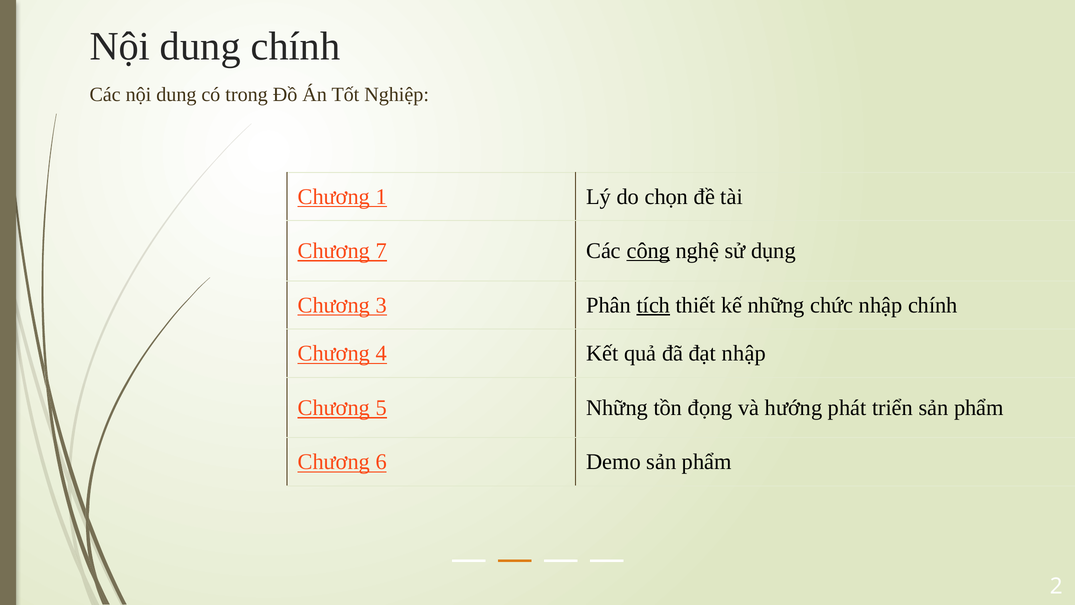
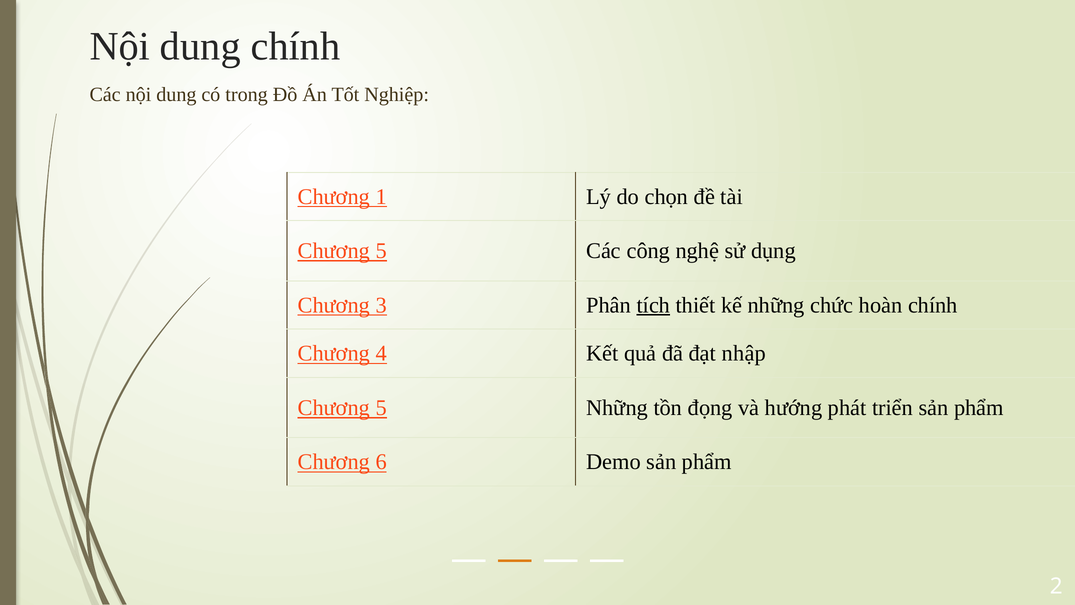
7: 7 -> 5 (381, 251)
công underline: present -> none (648, 251)
chức nhập: nhập -> hoàn (881, 305)
